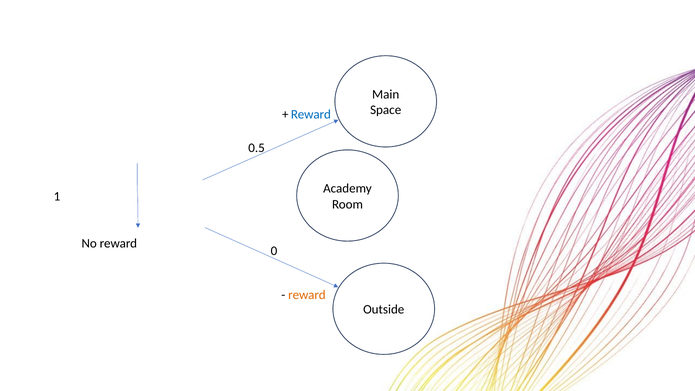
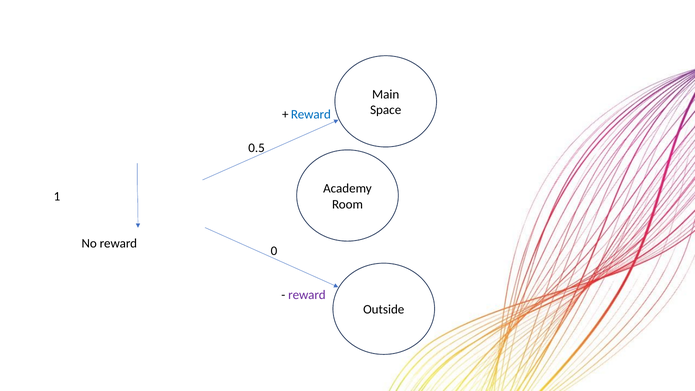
reward colour: orange -> purple (307, 295)
